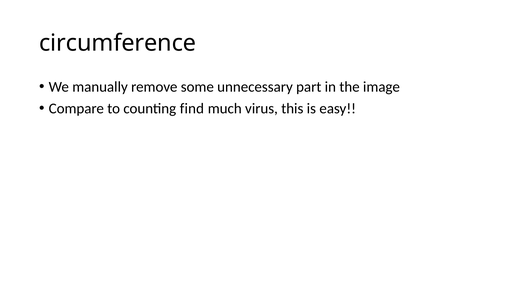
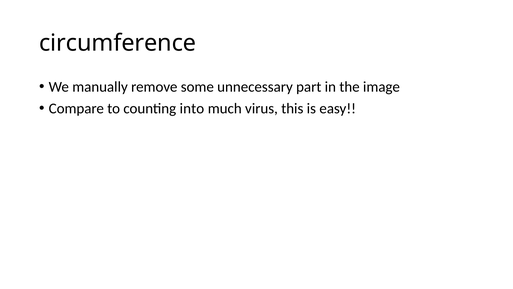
find: find -> into (192, 108)
